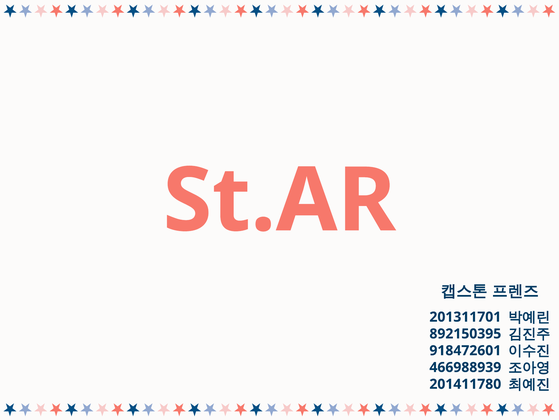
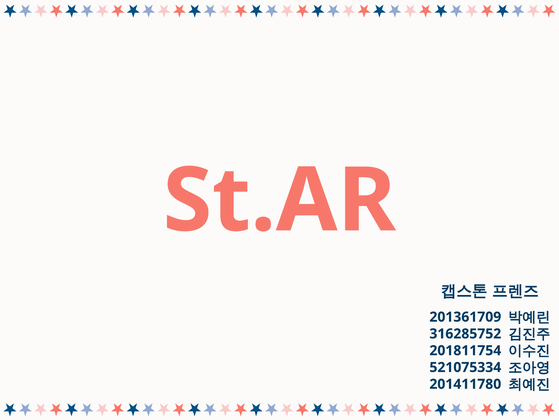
201311701: 201311701 -> 201361709 (465, 316)
892150395: 892150395 -> 316285752 (465, 333)
918472601: 918472601 -> 201811754 (465, 350)
466988939: 466988939 -> 521075334 (465, 367)
